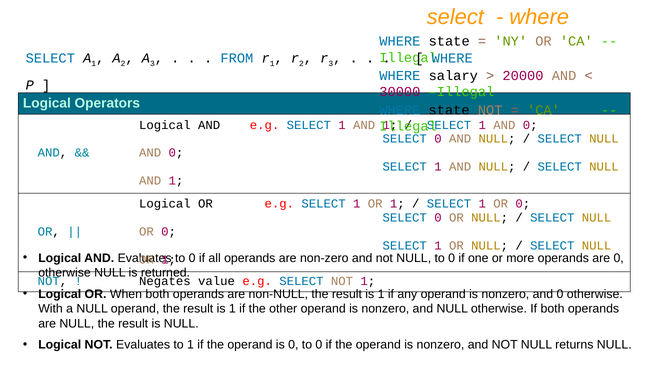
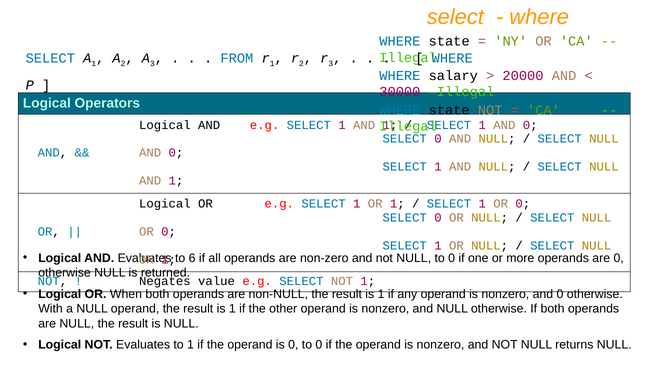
0: 0 -> 6 (192, 258)
